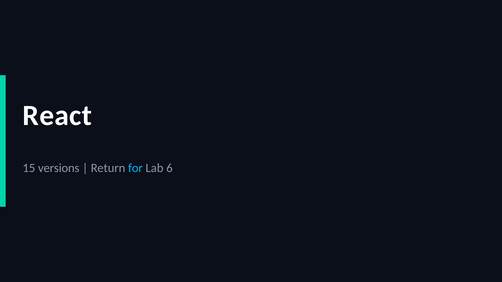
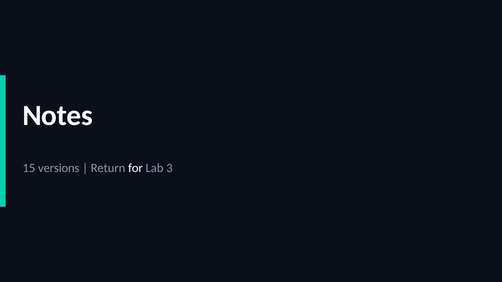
React: React -> Notes (58, 116)
for colour: light blue -> white (135, 168)
6: 6 -> 3 (169, 168)
